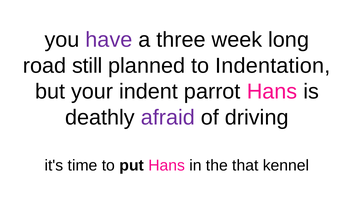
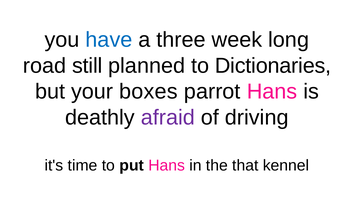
have colour: purple -> blue (109, 40)
Indentation: Indentation -> Dictionaries (273, 66)
indent: indent -> boxes (148, 92)
